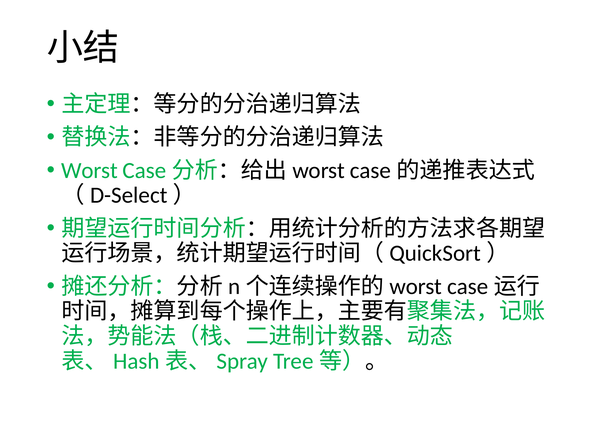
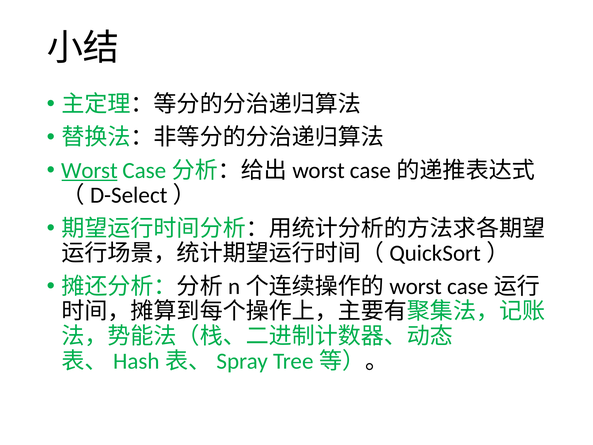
Worst underline: none -> present (89, 170)
